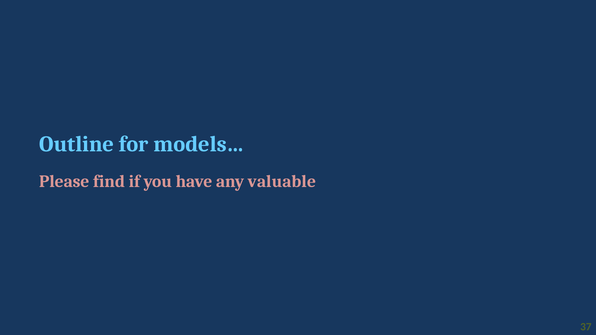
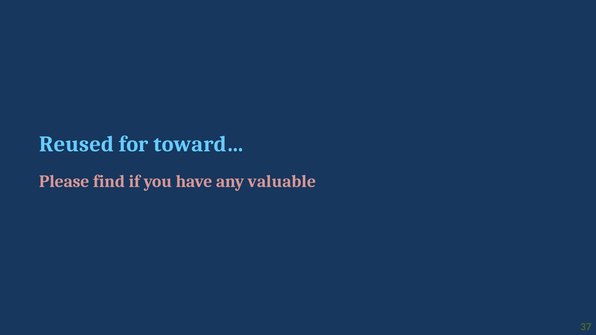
Outline: Outline -> Reused (77, 144)
models…: models… -> toward… (199, 144)
